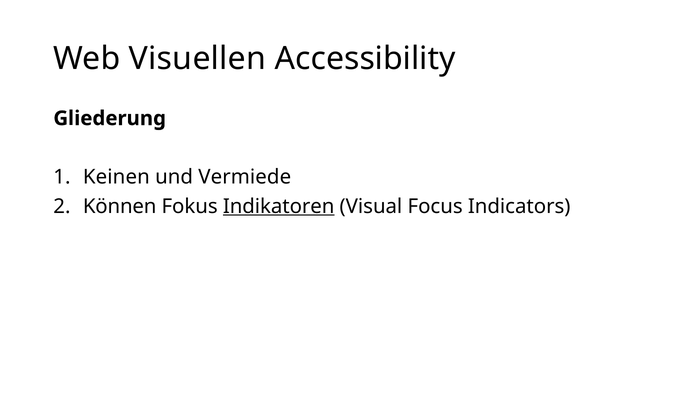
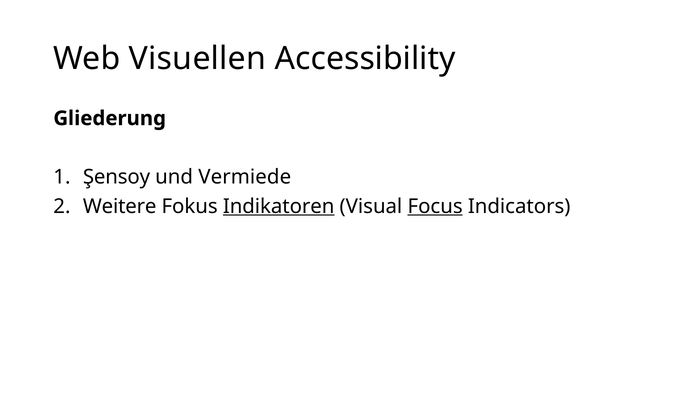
Keinen: Keinen -> Şensoy (116, 177)
Können: Können -> Weitere (120, 206)
Focus underline: none -> present (435, 206)
